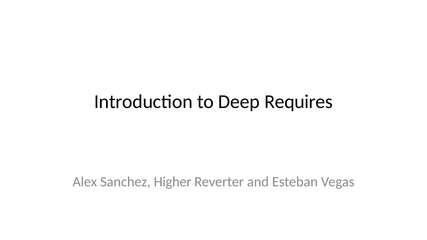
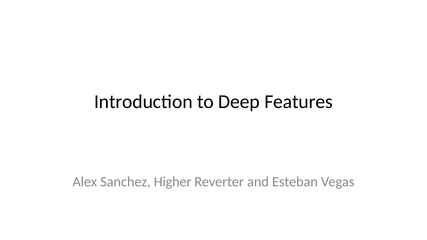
Requires: Requires -> Features (299, 102)
